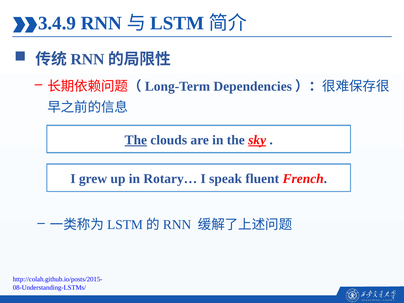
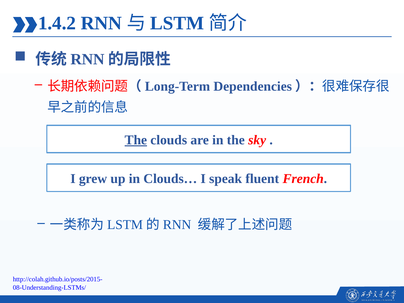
3.4.9: 3.4.9 -> 1.4.2 (57, 23)
sky underline: present -> none (257, 140)
Rotary…: Rotary… -> Clouds… (170, 179)
